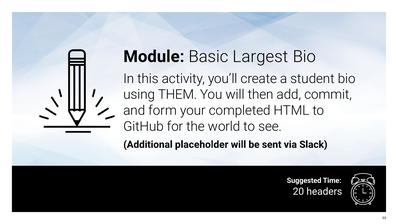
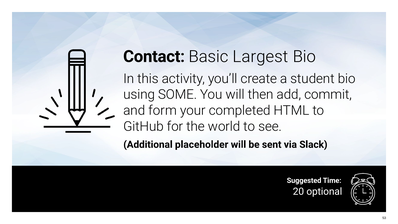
Module: Module -> Contact (154, 57)
THEM: THEM -> SOME (178, 95)
headers: headers -> optional (324, 191)
